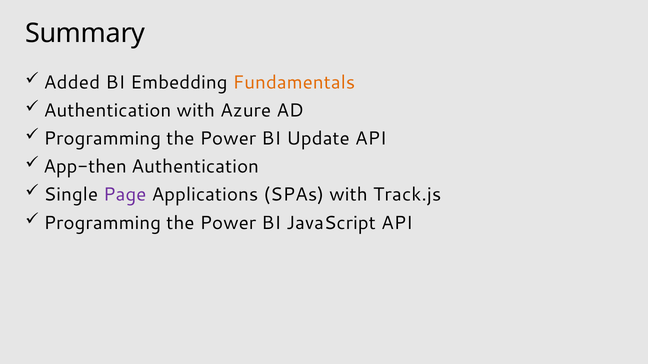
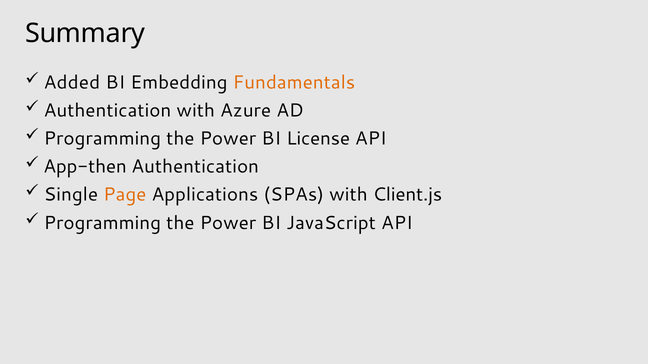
Update: Update -> License (318, 139)
Page colour: purple -> orange (125, 195)
Track.js: Track.js -> Client.js (407, 195)
